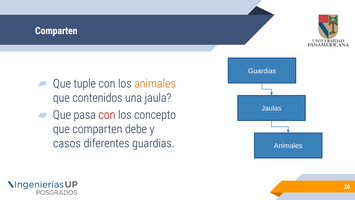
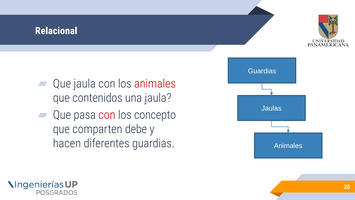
Comparten: Comparten -> Relacional (56, 31)
Que tuple: tuple -> jaula (85, 84)
animales colour: orange -> red (155, 84)
casos: casos -> hacen (67, 143)
